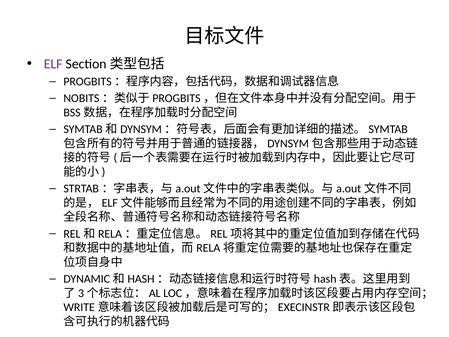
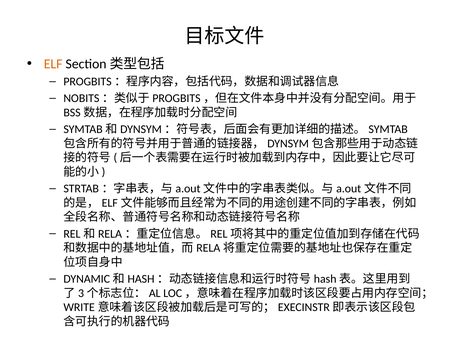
ELF colour: purple -> orange (53, 64)
